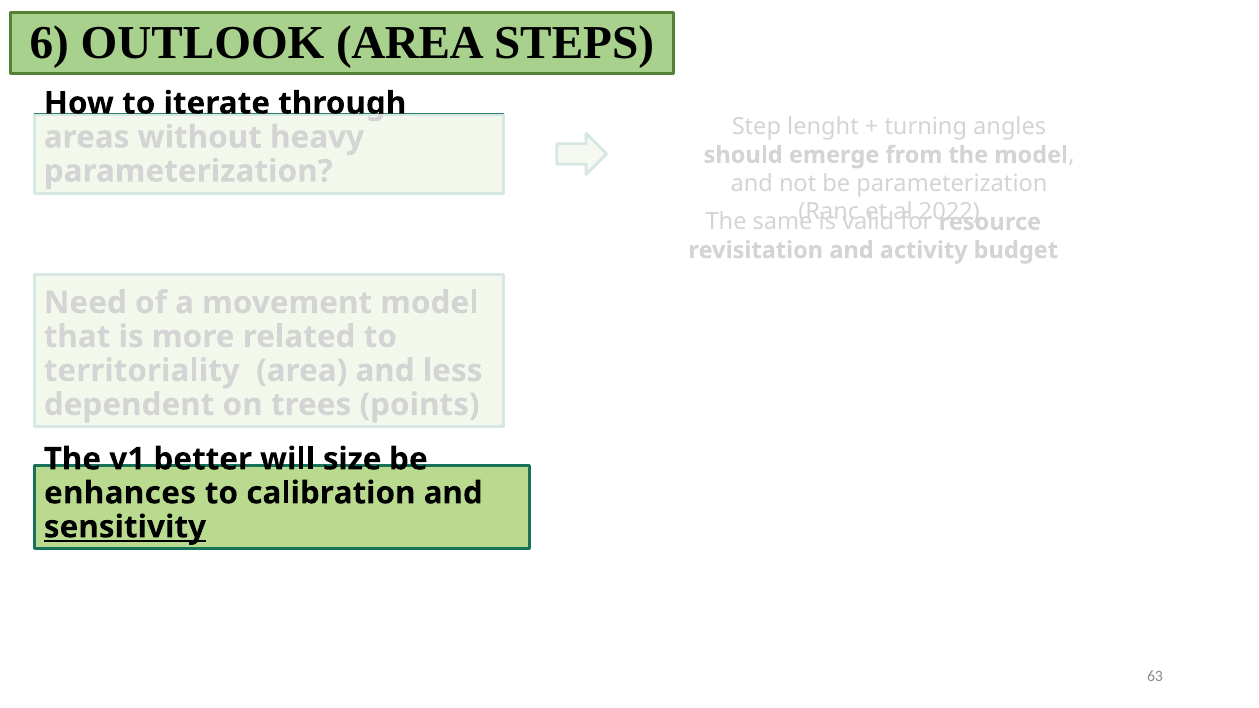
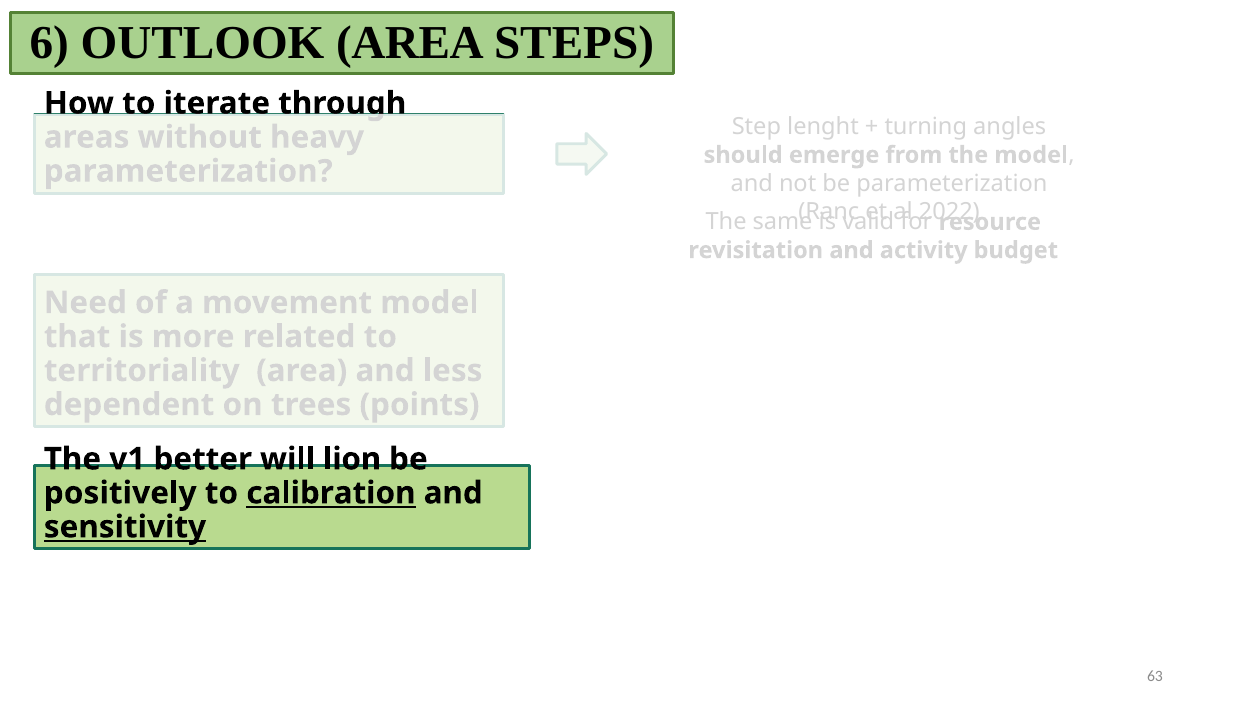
size: size -> lion (352, 459)
enhances: enhances -> positively (120, 493)
calibration underline: none -> present (331, 493)
